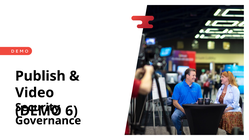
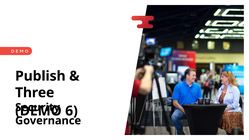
Video: Video -> Three (35, 93)
